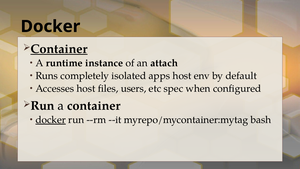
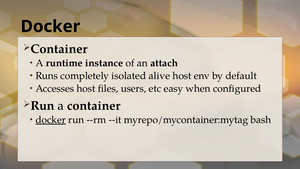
Container underline: present -> none (59, 49)
apps: apps -> alive (159, 76)
spec: spec -> easy (174, 88)
